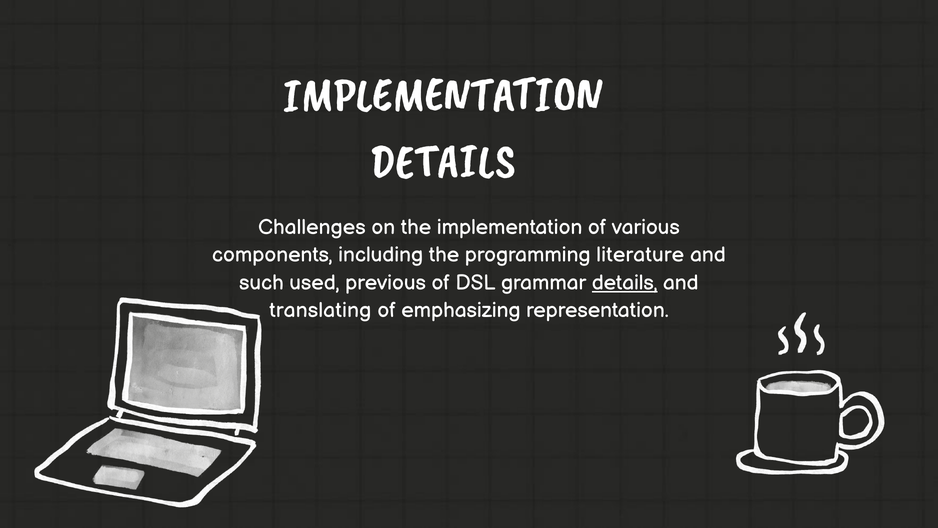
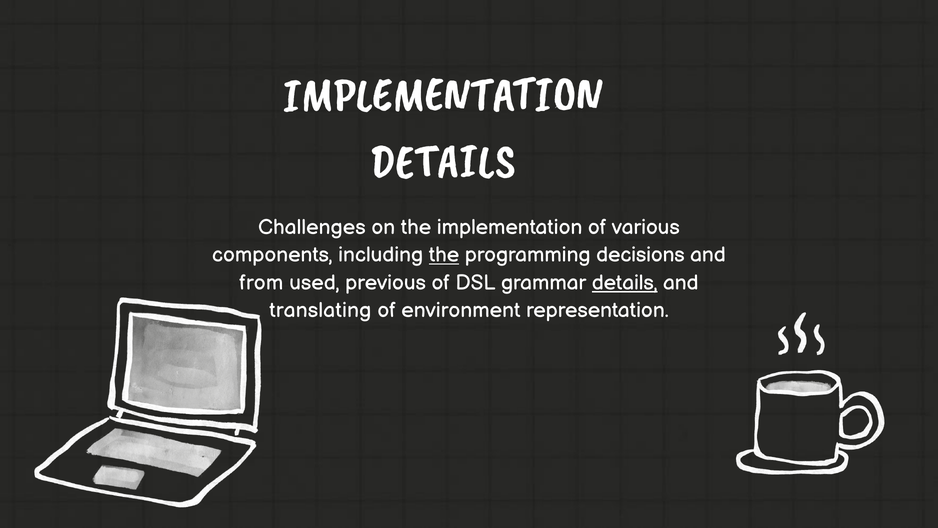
the underline: none -> present (444, 255)
literature: literature -> decisions (640, 255)
such: such -> from (261, 282)
emphasizing: emphasizing -> environment (461, 310)
